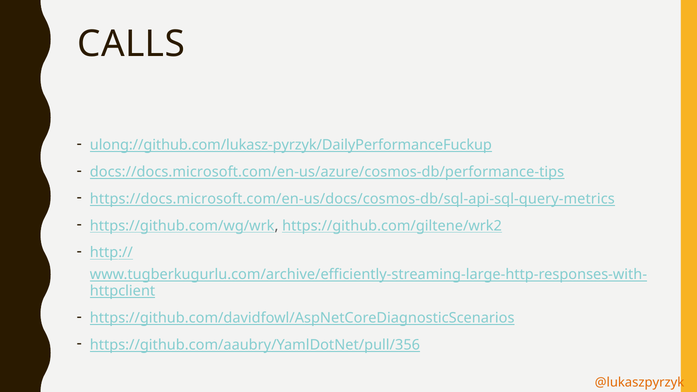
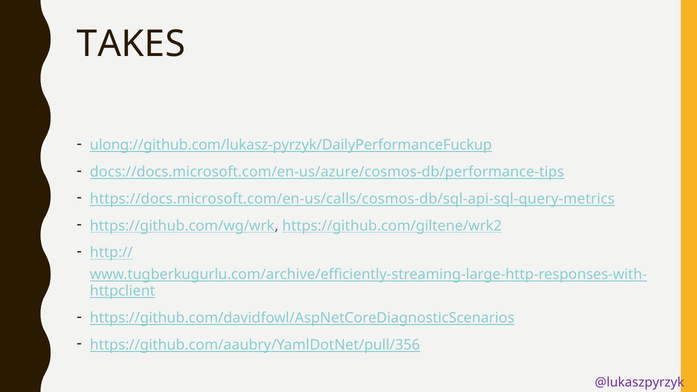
CALLS: CALLS -> TAKES (131, 44)
https://docs.microsoft.com/en-us/docs/cosmos-db/sql-api-sql-query-metrics: https://docs.microsoft.com/en-us/docs/cosmos-db/sql-api-sql-query-metrics -> https://docs.microsoft.com/en-us/calls/cosmos-db/sql-api-sql-query-metrics (352, 199)
@lukaszpyrzyk colour: orange -> purple (640, 382)
